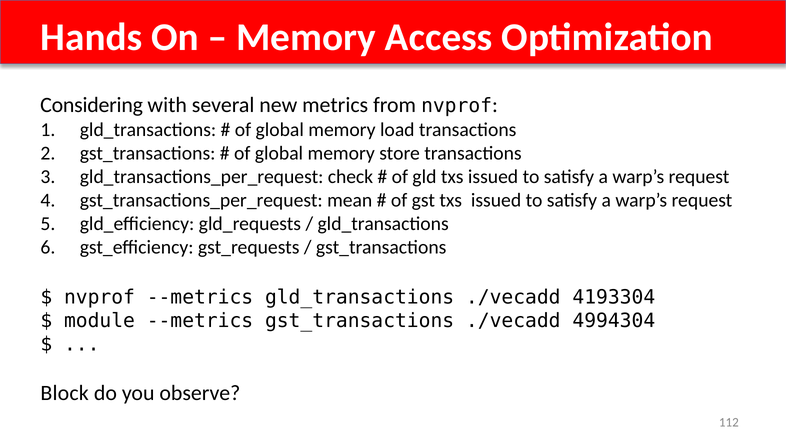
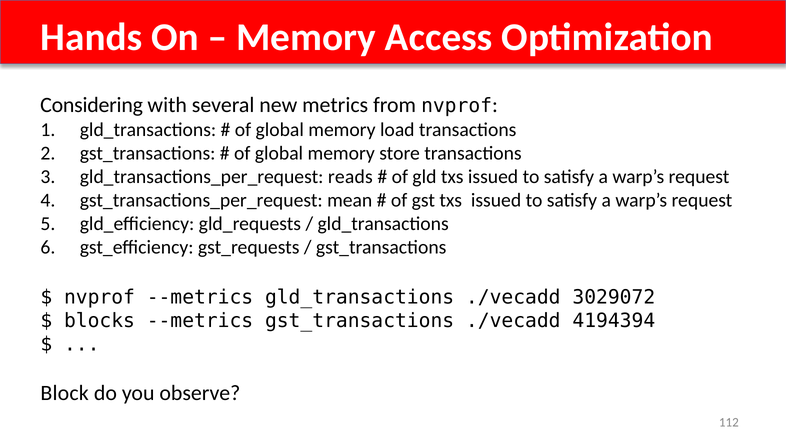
check: check -> reads (350, 177)
4193304: 4193304 -> 3029072 (614, 297)
module: module -> blocks (100, 321)
4994304: 4994304 -> 4194394 (614, 321)
